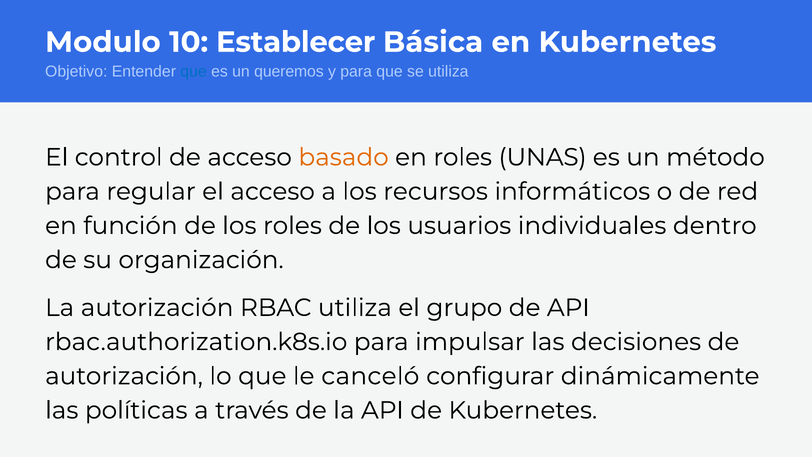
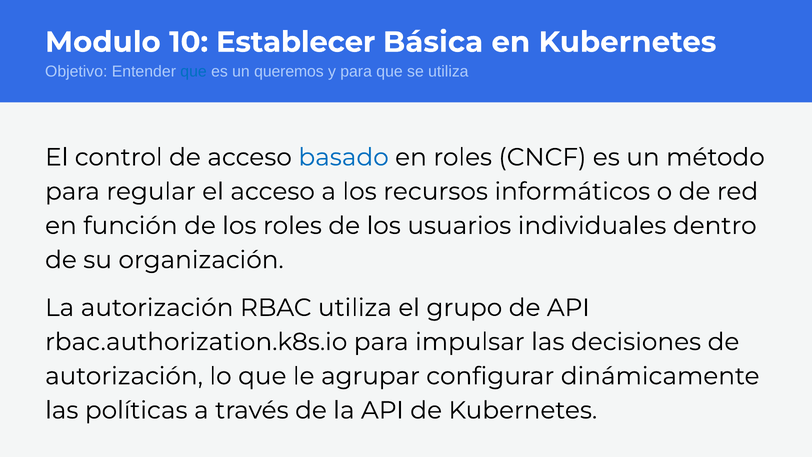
basado colour: orange -> blue (344, 157)
UNAS: UNAS -> CNCF (542, 157)
canceló: canceló -> agrupar (370, 376)
